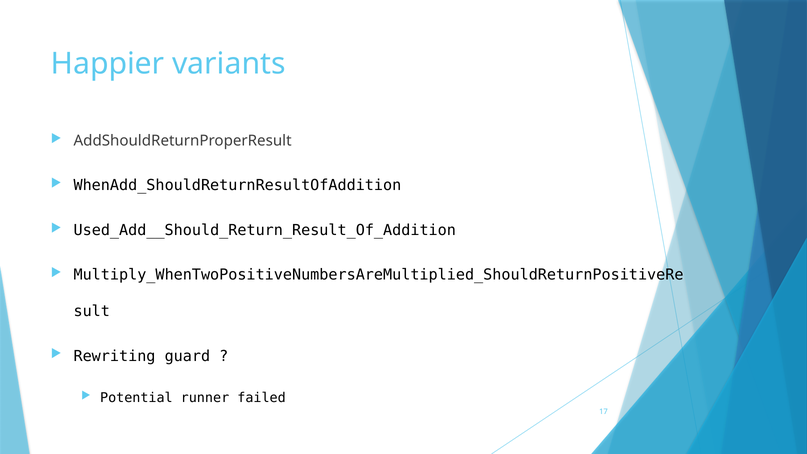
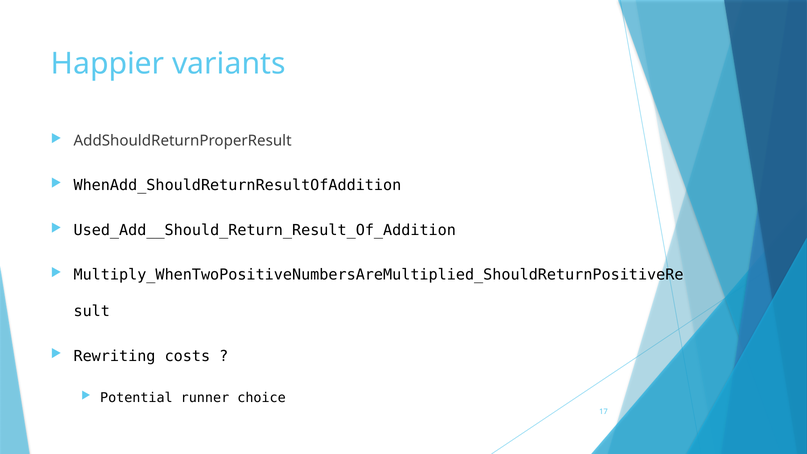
guard: guard -> costs (187, 356)
failed: failed -> choice (262, 398)
